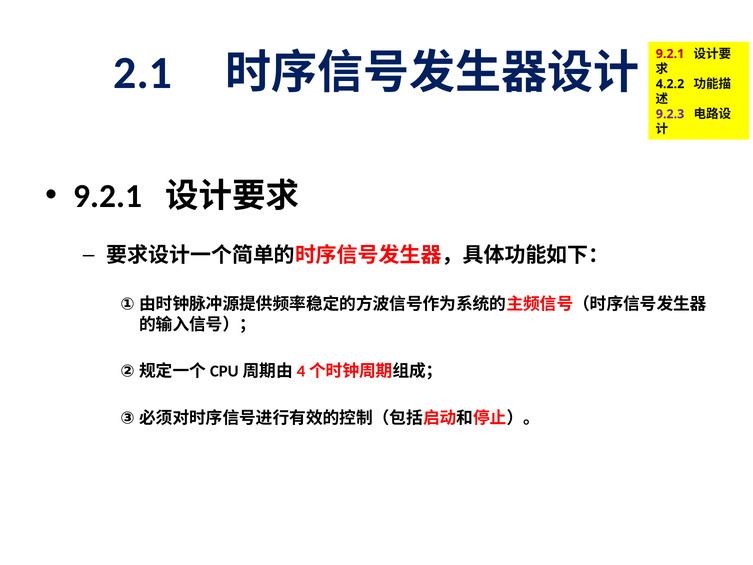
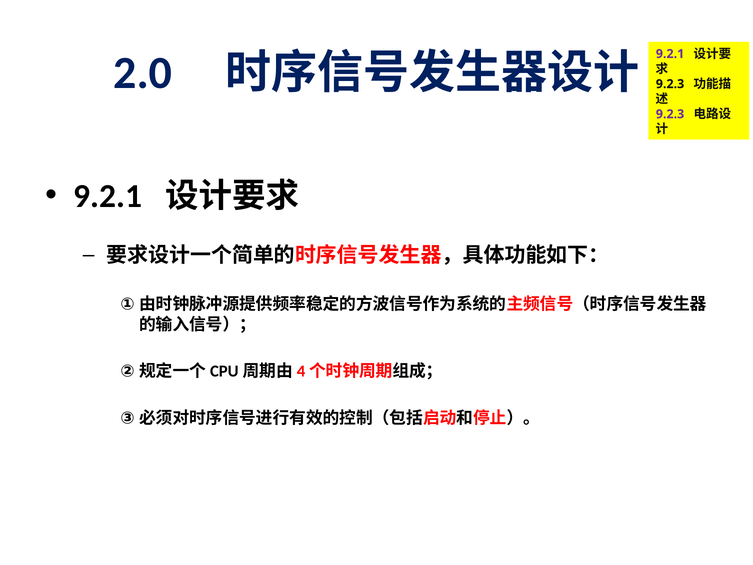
9.2.1 colour: red -> purple (670, 54)
2.1: 2.1 -> 2.0 (143, 73)
4.2.2: 4.2.2 -> 9.2.3 (670, 84)
